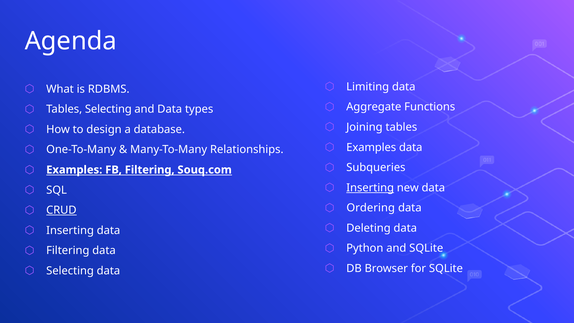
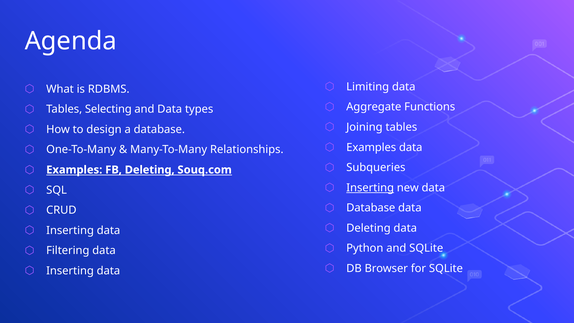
FB Filtering: Filtering -> Deleting (150, 170)
Ordering: Ordering -> Database (371, 208)
CRUD underline: present -> none (61, 210)
Selecting: Selecting -> Inserting (70, 271)
